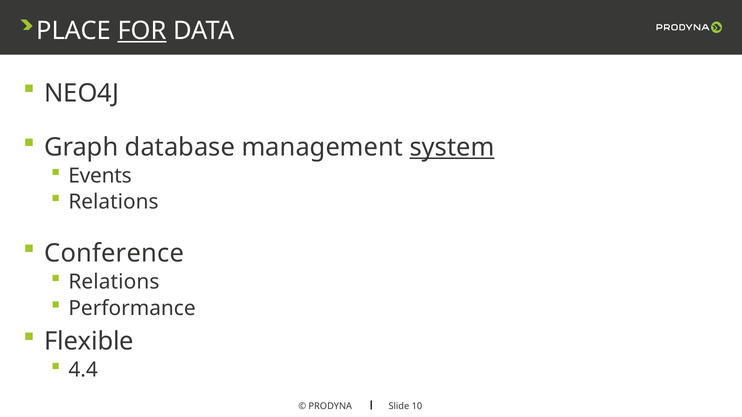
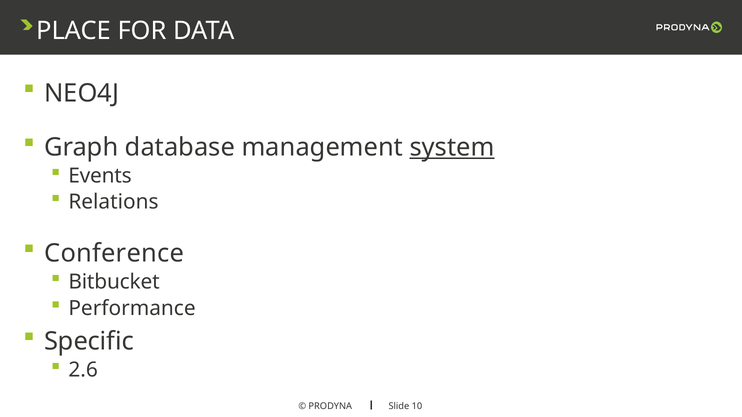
FOR underline: present -> none (142, 31)
Relations: Relations -> Bitbucket (114, 282)
Flexible: Flexible -> Specific (89, 341)
4.4: 4.4 -> 2.6 (83, 370)
